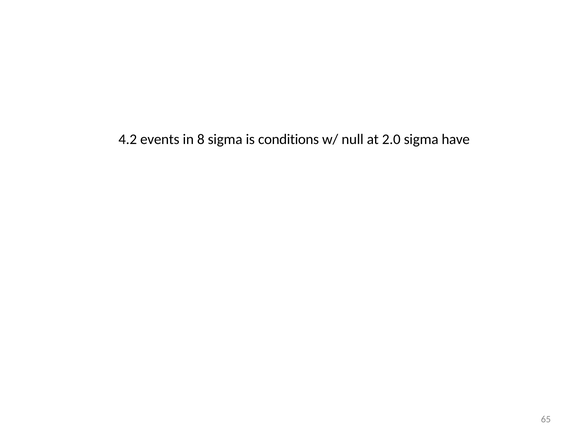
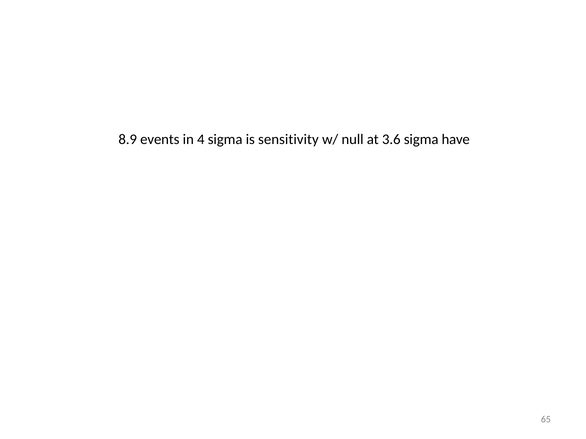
4.2: 4.2 -> 8.9 (128, 140)
8: 8 -> 4 (201, 140)
conditions: conditions -> sensitivity (288, 140)
2.0: 2.0 -> 3.6 (391, 140)
